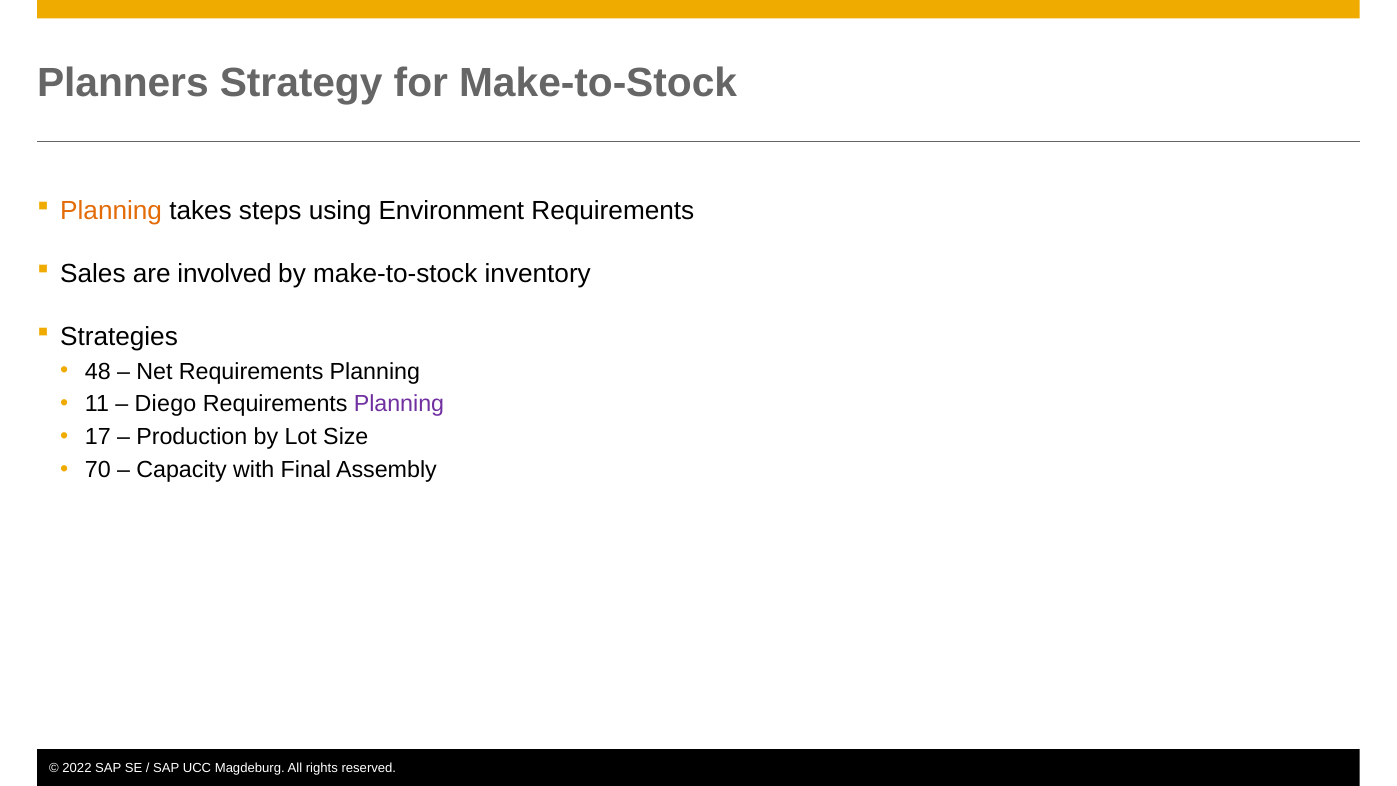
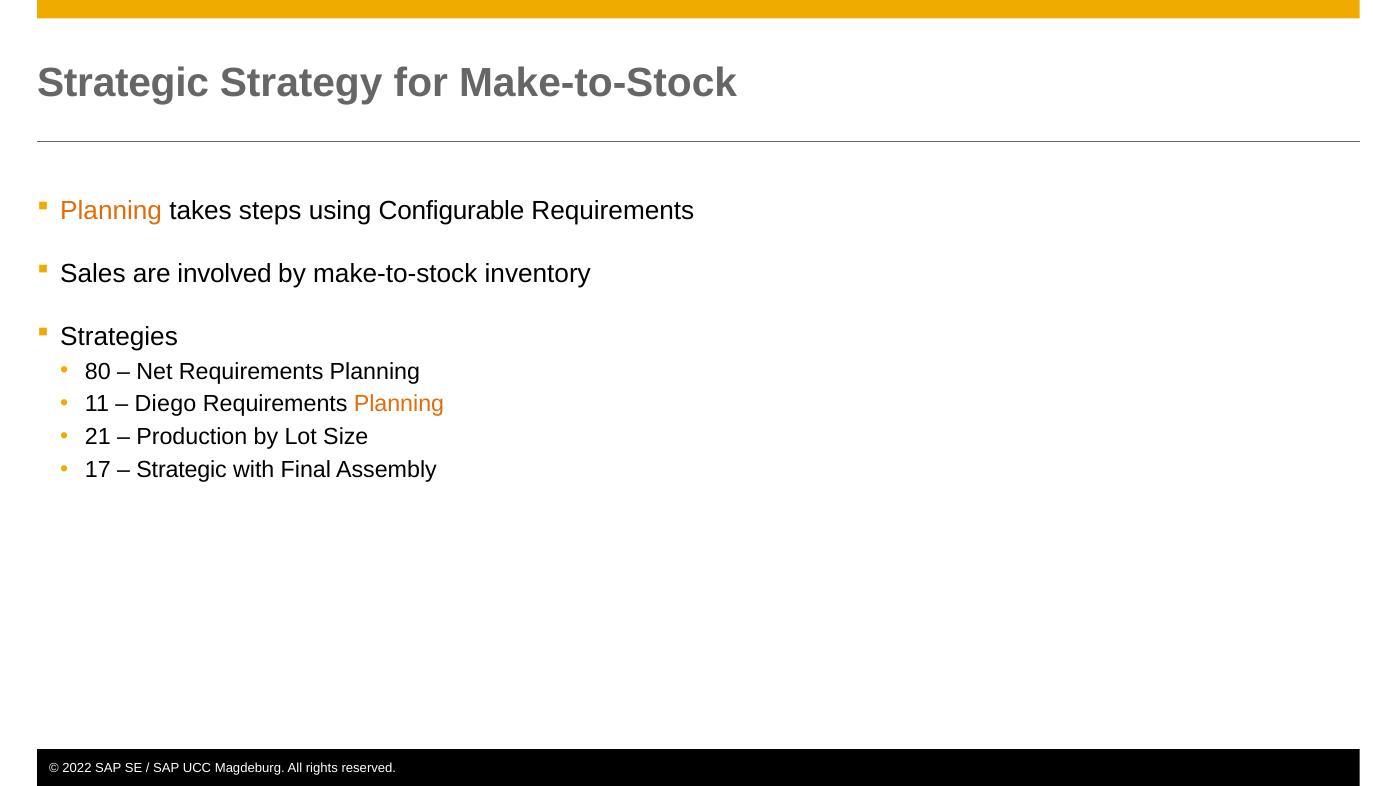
Planners: Planners -> Strategic (123, 83)
Environment: Environment -> Configurable (452, 211)
48: 48 -> 80 (98, 371)
Planning colour: purple -> orange (399, 404)
17: 17 -> 21 (98, 437)
70: 70 -> 17 (98, 470)
Capacity: Capacity -> Strategic (182, 470)
